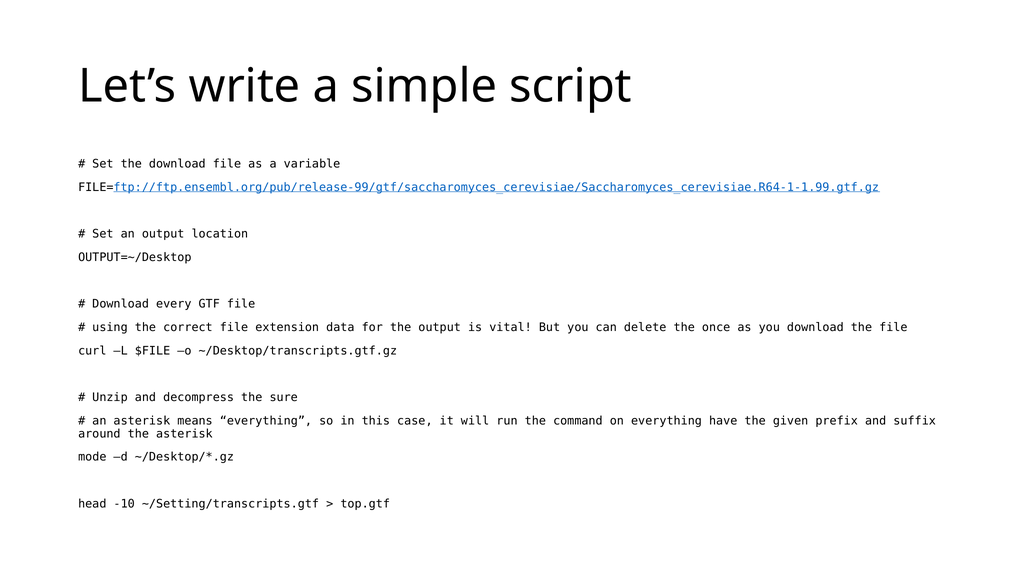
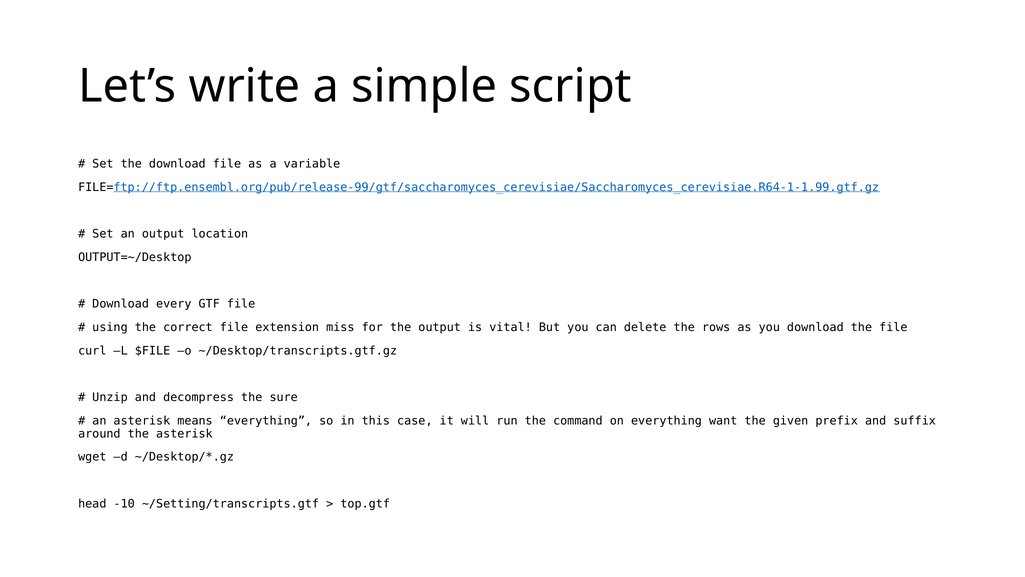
data: data -> miss (340, 327)
once: once -> rows (716, 327)
have: have -> want (723, 421)
mode: mode -> wget (92, 457)
